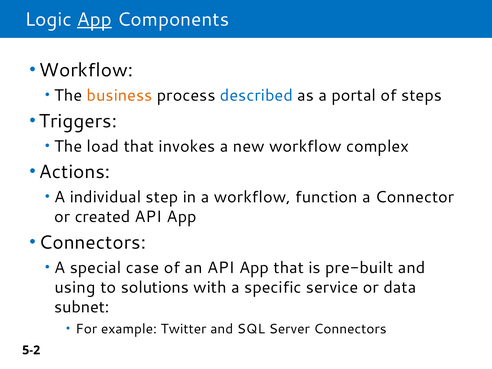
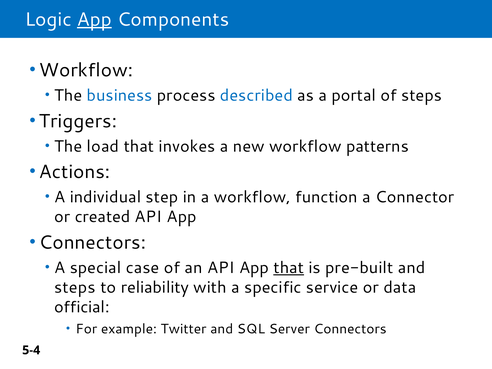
business colour: orange -> blue (120, 95)
complex: complex -> patterns (377, 146)
that underline: none -> present (289, 268)
using: using -> steps (75, 287)
solutions: solutions -> reliability (155, 287)
subnet: subnet -> official (82, 307)
5-2: 5-2 -> 5-4 (31, 350)
